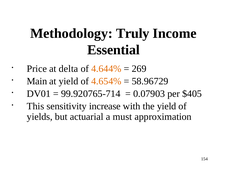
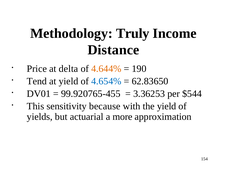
Essential: Essential -> Distance (113, 50)
269: 269 -> 190 (139, 69)
Main: Main -> Tend (37, 81)
4.654% colour: orange -> blue (106, 81)
58.96729: 58.96729 -> 62.83650 (150, 81)
99.920765-714: 99.920765-714 -> 99.920765-455 (91, 94)
0.07903: 0.07903 -> 3.36253 (149, 94)
$405: $405 -> $544 (192, 94)
increase: increase -> because (105, 106)
must: must -> more (122, 117)
